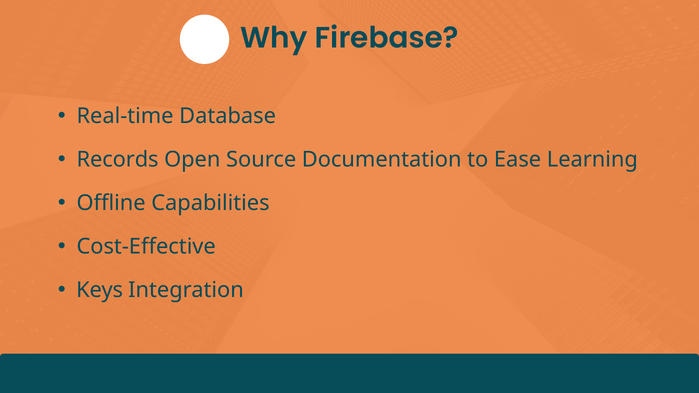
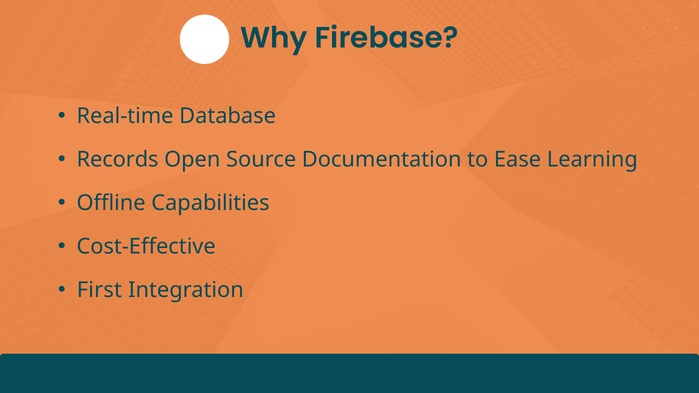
Keys: Keys -> First (99, 290)
